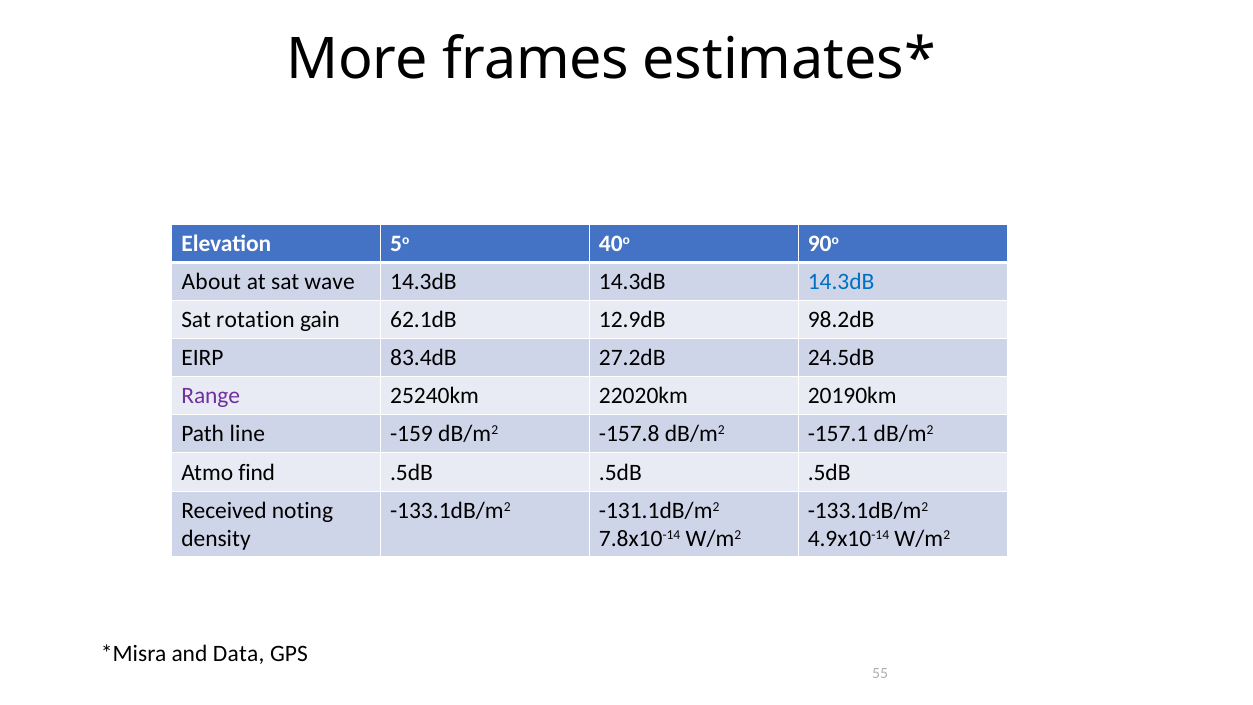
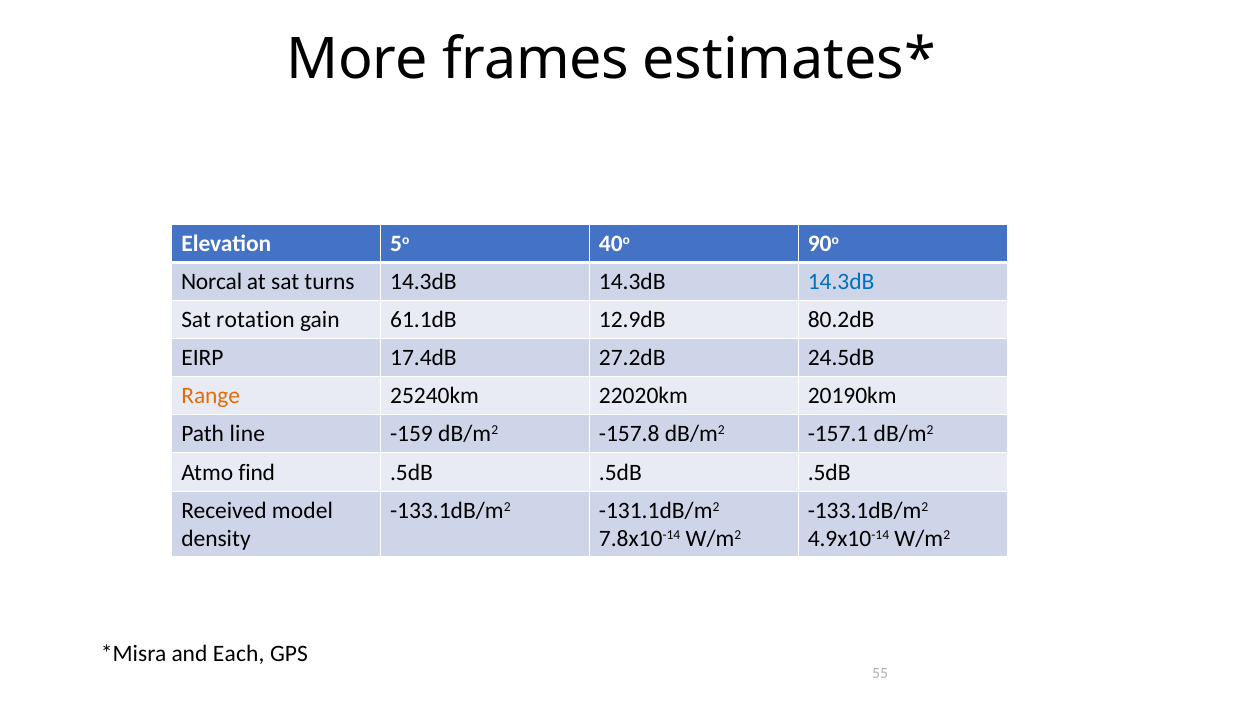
About: About -> Norcal (212, 282)
wave: wave -> turns (330, 282)
62.1dB: 62.1dB -> 61.1dB (423, 320)
98.2dB: 98.2dB -> 80.2dB (841, 320)
83.4dB: 83.4dB -> 17.4dB (423, 358)
Range colour: purple -> orange (211, 396)
noting: noting -> model (302, 510)
Data: Data -> Each (239, 654)
